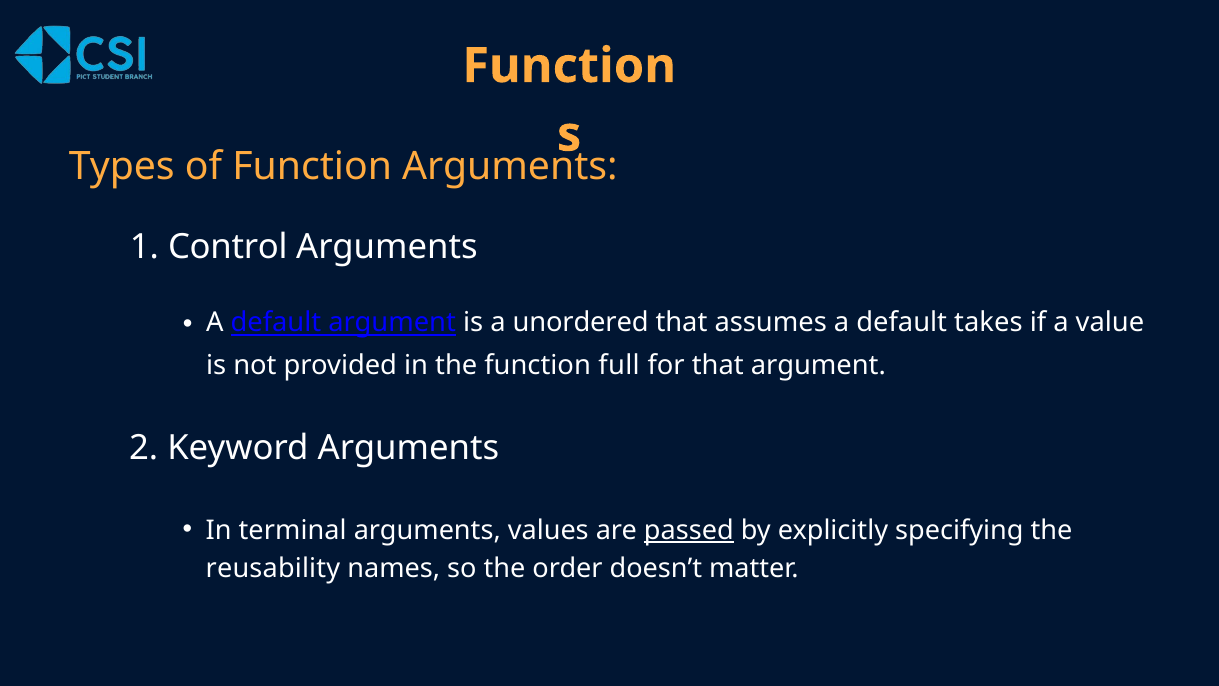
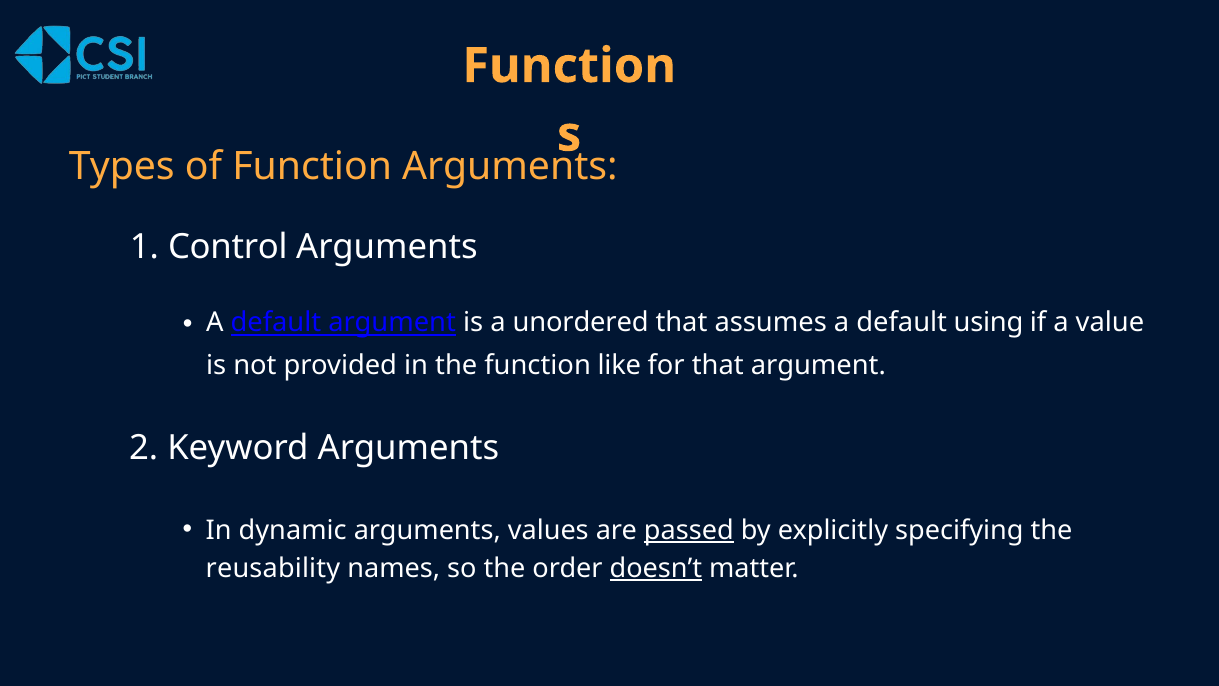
takes: takes -> using (989, 323)
full: full -> like (619, 365)
terminal: terminal -> dynamic (293, 530)
doesn’t underline: none -> present (656, 568)
